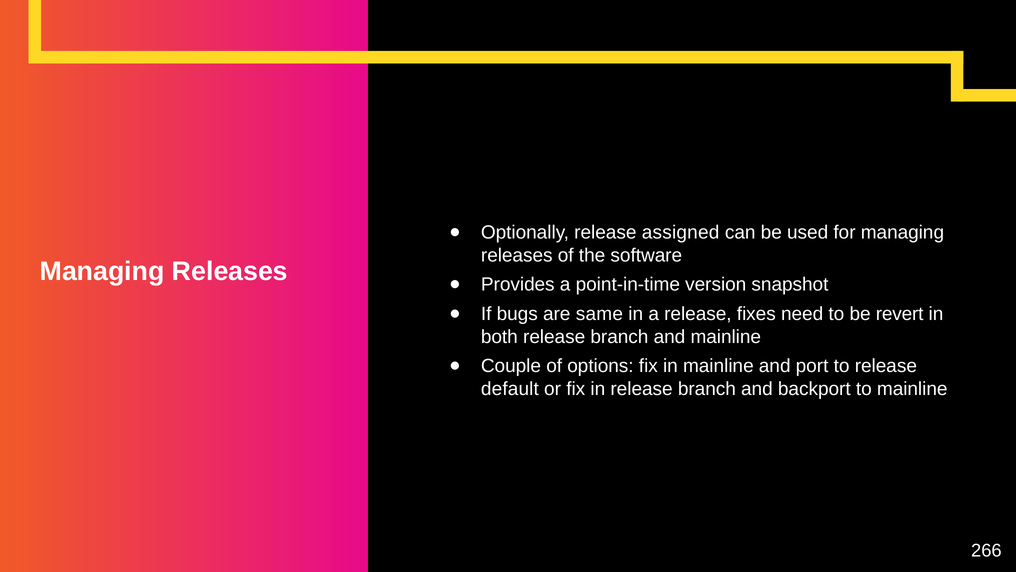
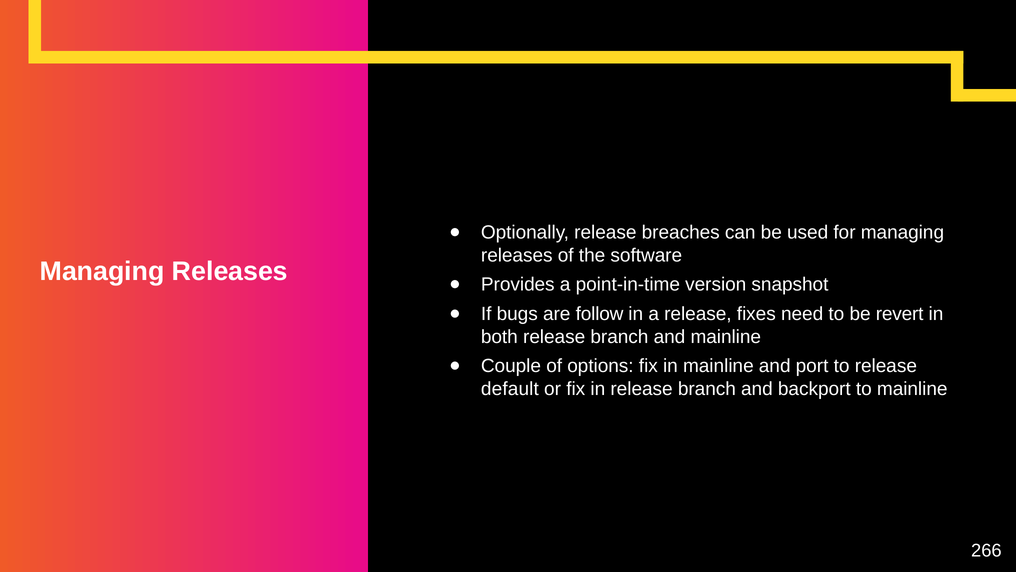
assigned: assigned -> breaches (681, 232)
same: same -> follow (600, 314)
